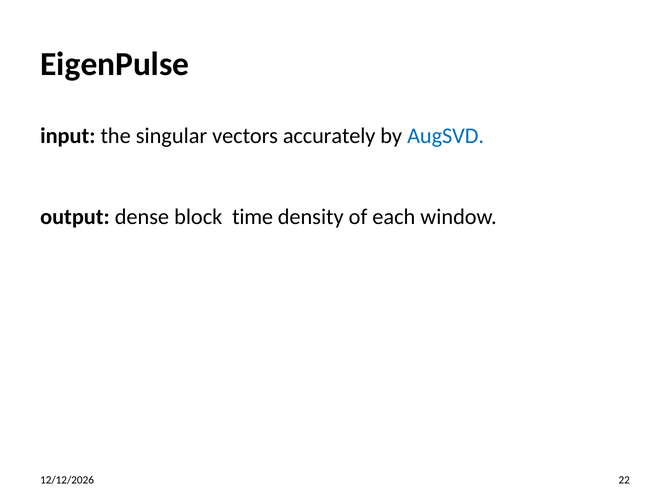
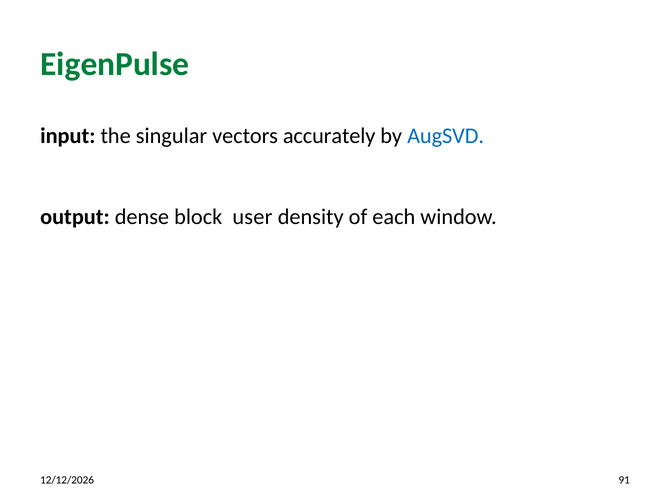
EigenPulse colour: black -> green (115, 64)
time: time -> user (252, 217)
22: 22 -> 91 (624, 480)
